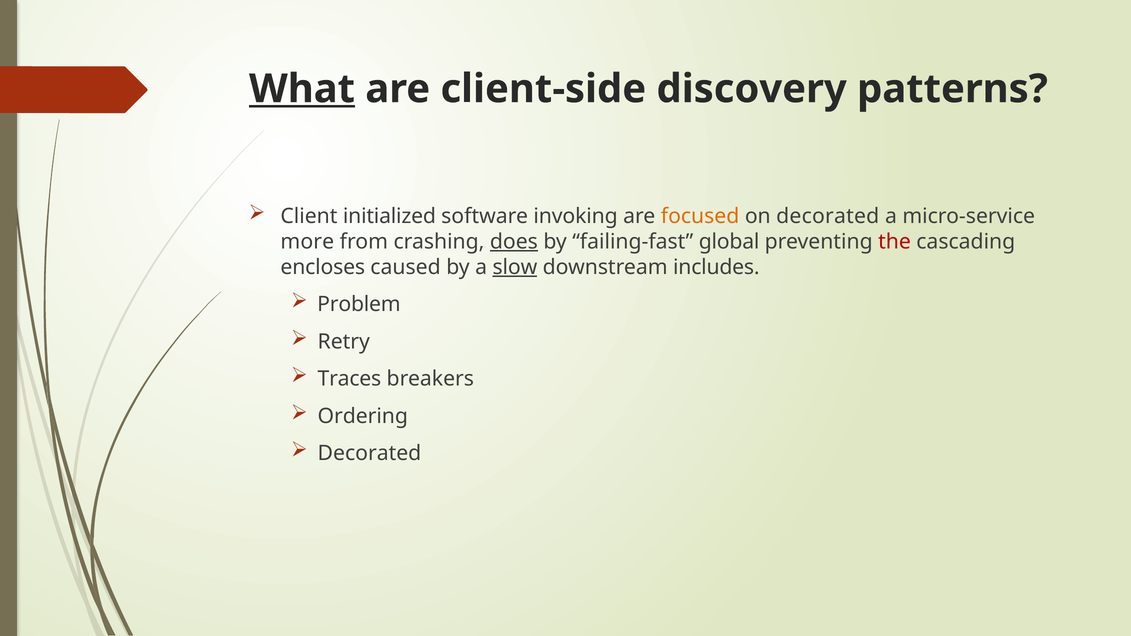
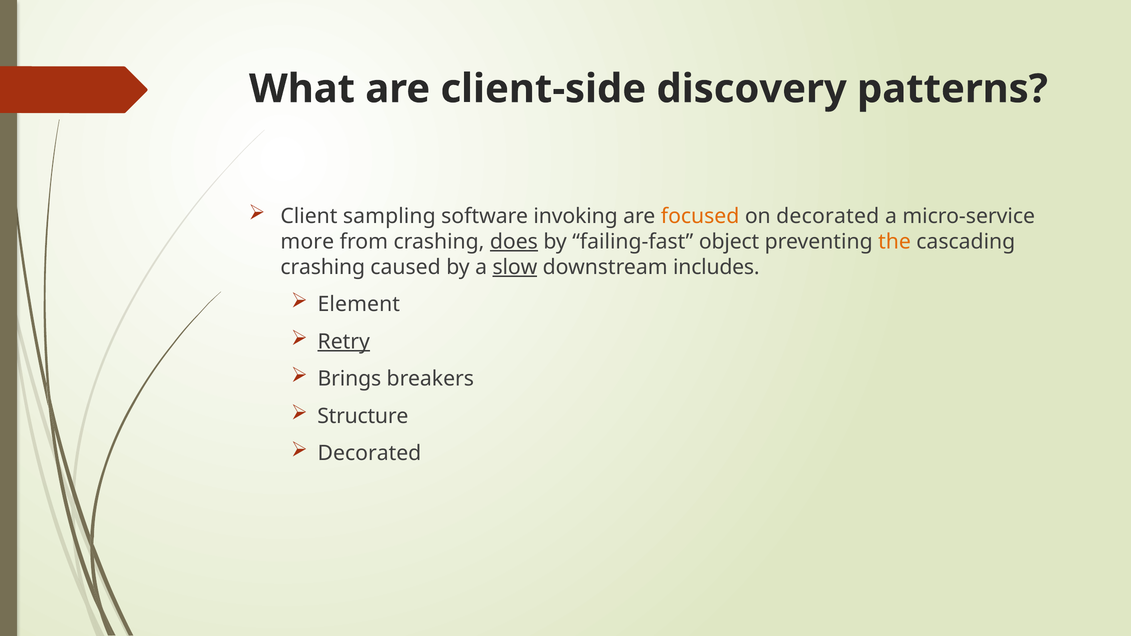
What underline: present -> none (302, 89)
initialized: initialized -> sampling (389, 216)
global: global -> object (729, 242)
the colour: red -> orange (895, 242)
encloses: encloses -> crashing (323, 267)
Problem: Problem -> Element (359, 305)
Retry underline: none -> present (344, 342)
Traces: Traces -> Brings (349, 379)
Ordering: Ordering -> Structure (363, 416)
